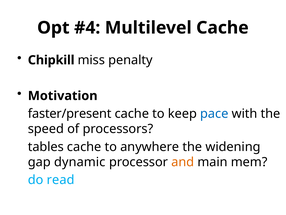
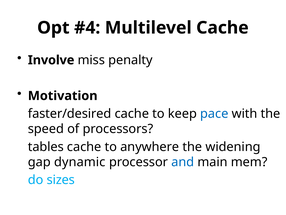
Chipkill: Chipkill -> Involve (51, 60)
faster/present: faster/present -> faster/desired (70, 113)
and colour: orange -> blue (183, 162)
read: read -> sizes (61, 180)
